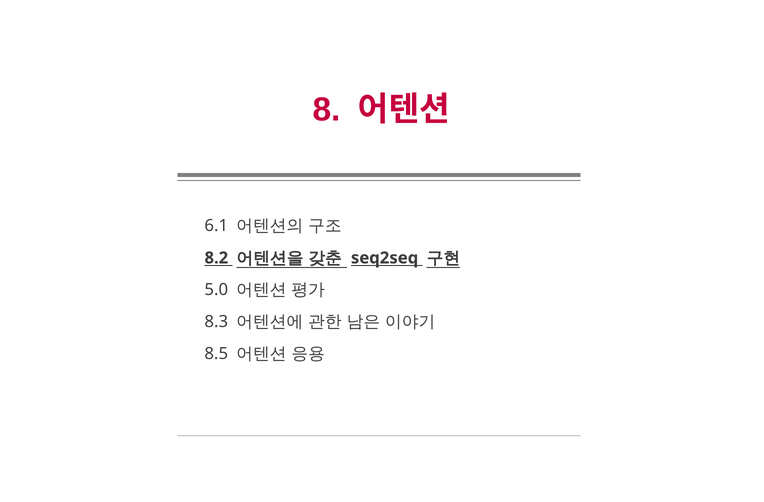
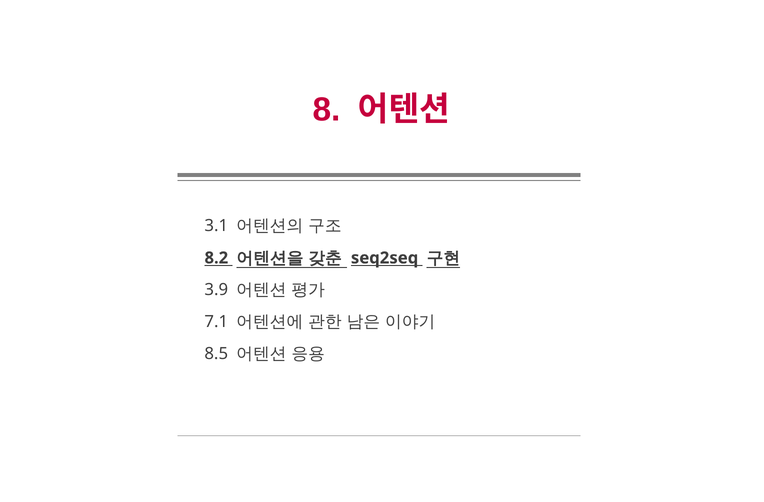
6.1: 6.1 -> 3.1 (216, 226)
5.0: 5.0 -> 3.9 (216, 290)
8.3: 8.3 -> 7.1 (216, 322)
